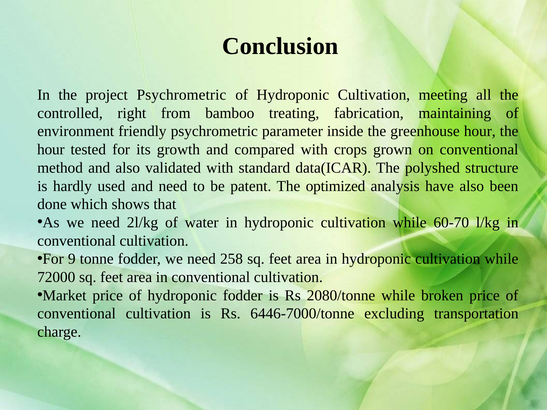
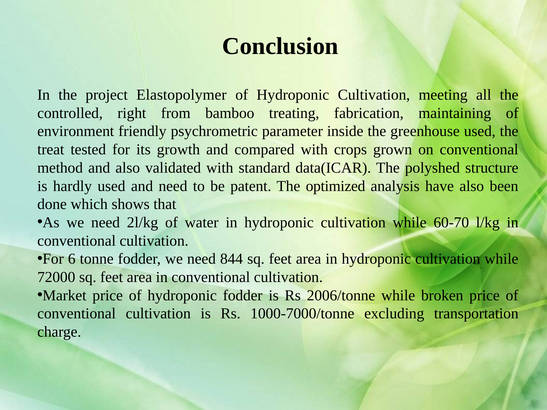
project Psychrometric: Psychrometric -> Elastopolymer (181, 95)
greenhouse hour: hour -> used (480, 131)
hour: hour -> treat (51, 150)
9: 9 -> 6 (72, 259)
258: 258 -> 844 (232, 259)
2080/tonne: 2080/tonne -> 2006/tonne (341, 296)
6446-7000/tonne: 6446-7000/tonne -> 1000-7000/tonne (302, 314)
